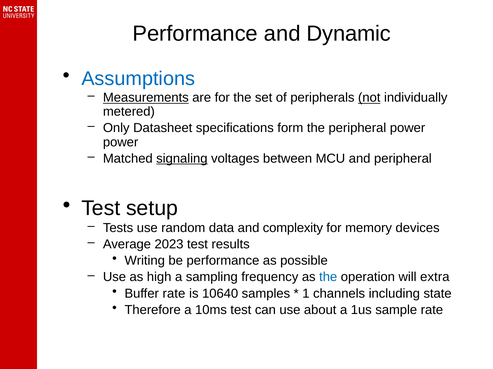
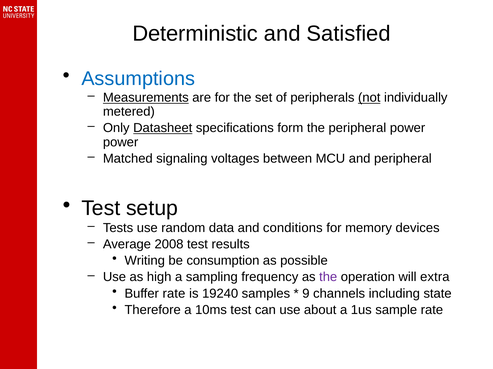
Performance: Performance -> Deterministic (195, 34)
Dynamic: Dynamic -> Satisfied (349, 34)
Datasheet underline: none -> present (163, 128)
signaling underline: present -> none (182, 159)
complexity: complexity -> conditions (293, 228)
2023: 2023 -> 2008 (169, 245)
be performance: performance -> consumption (223, 261)
the colour: blue -> purple (328, 278)
10640: 10640 -> 19240 (220, 294)
1: 1 -> 9 (306, 294)
